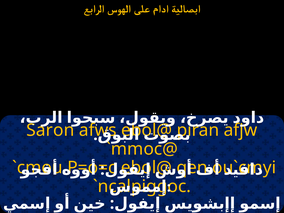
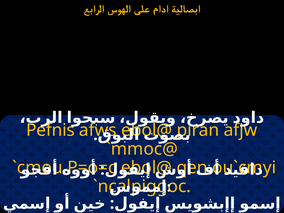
Saron: Saron -> Pefnis (50, 130)
